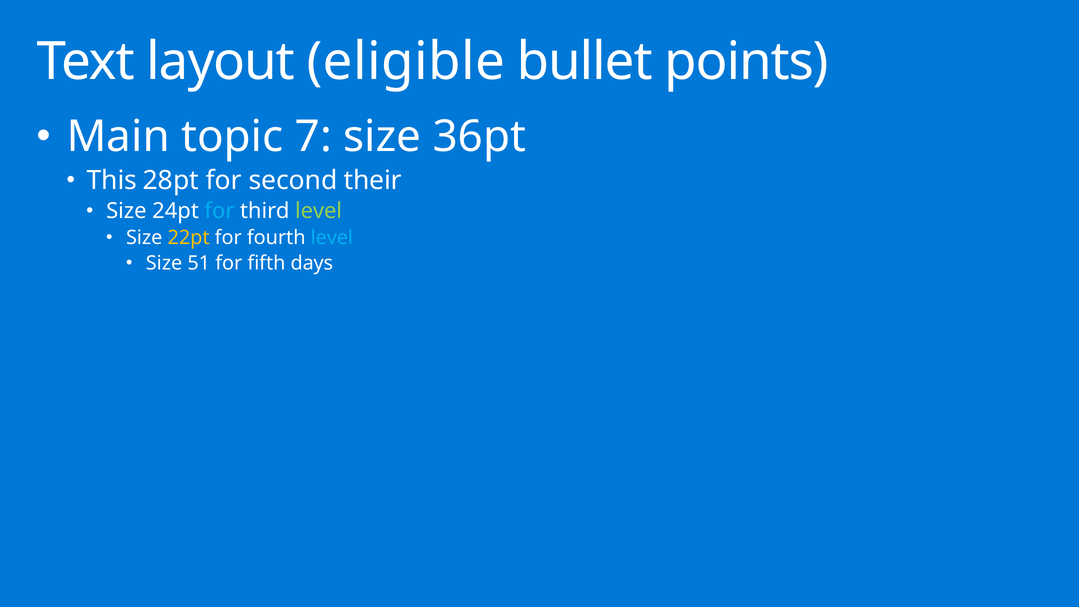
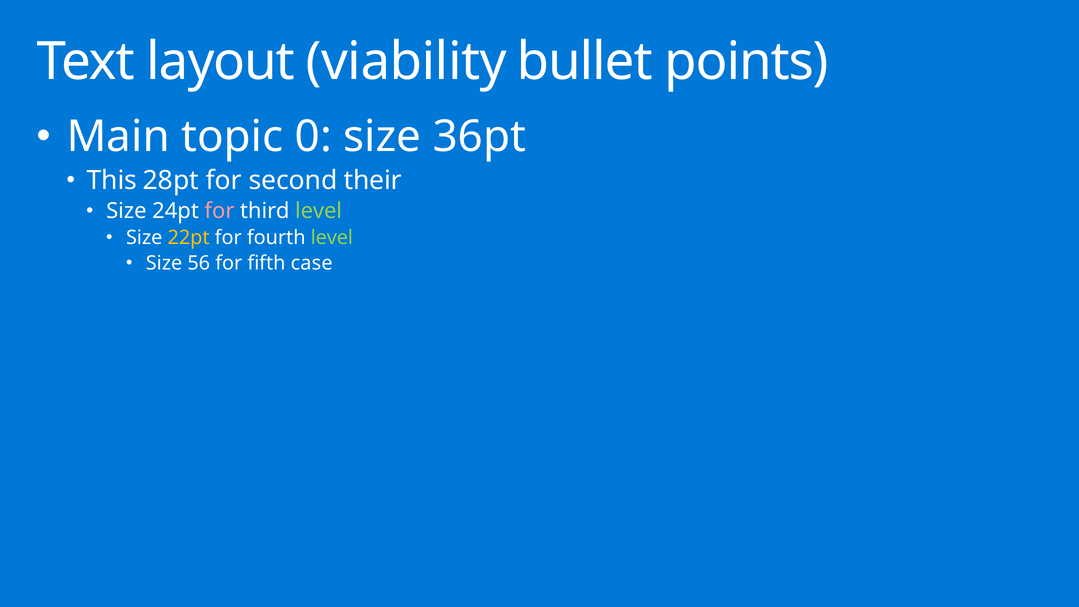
eligible: eligible -> viability (406, 62)
7: 7 -> 0 (313, 137)
for colour: light blue -> pink (219, 211)
level colour: light blue -> light green (332, 238)
51: 51 -> 56 (199, 263)
days: days -> case (312, 263)
